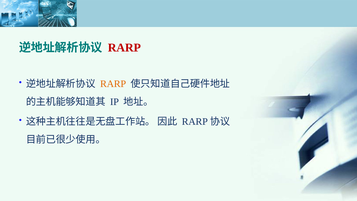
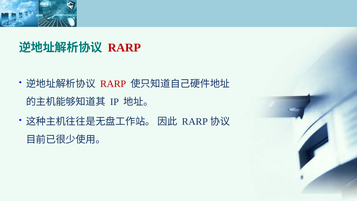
RARP colour: orange -> red (113, 84)
